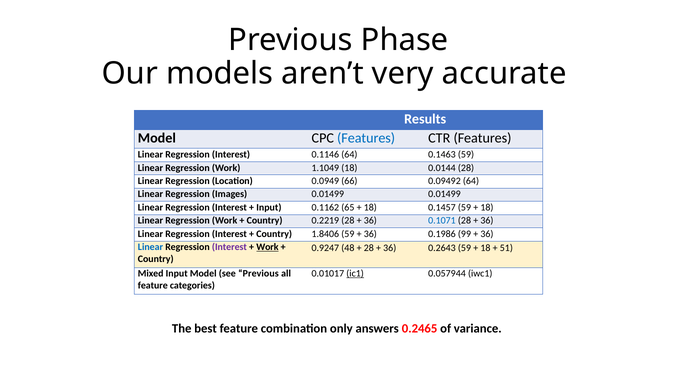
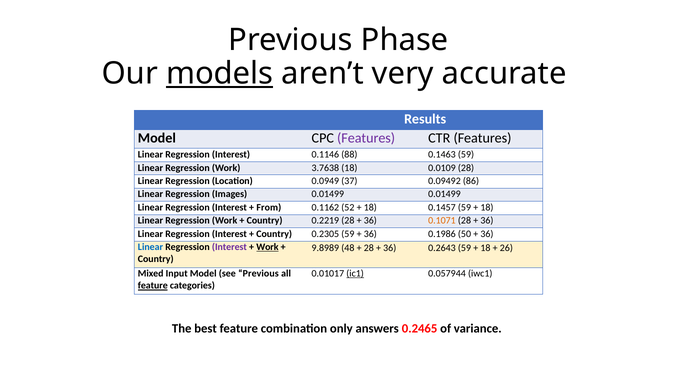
models underline: none -> present (220, 74)
Features colour: blue -> purple (366, 138)
0.1146 64: 64 -> 88 (349, 154)
1.1049: 1.1049 -> 3.7638 (325, 168)
0.0144: 0.0144 -> 0.0109 (442, 168)
66: 66 -> 37 (349, 181)
0.09492 64: 64 -> 86 (471, 181)
Input: Input -> From (269, 207)
65: 65 -> 52 (348, 207)
0.1071 colour: blue -> orange (442, 221)
1.8406: 1.8406 -> 0.2305 (325, 234)
99: 99 -> 50 (464, 234)
0.9247: 0.9247 -> 9.8989 (325, 248)
51: 51 -> 26 (506, 248)
feature underline: none -> present (153, 286)
